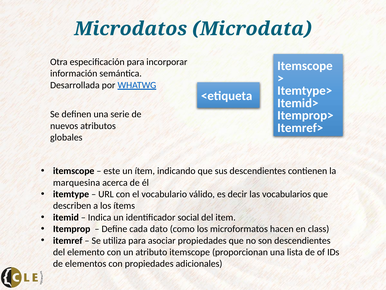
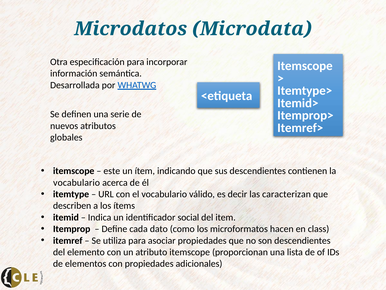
marquesina: marquesina -> vocabulario (77, 182)
vocabularios: vocabularios -> caracterizan (286, 194)
